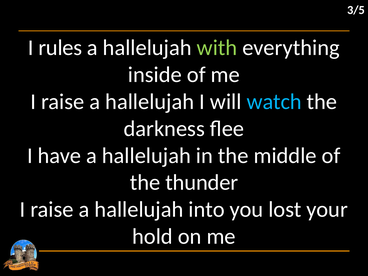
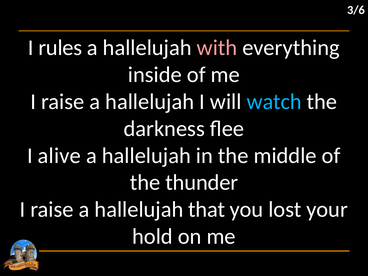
3/5: 3/5 -> 3/6 (356, 10)
with colour: light green -> pink (217, 48)
have: have -> alive (59, 156)
into: into -> that (207, 210)
